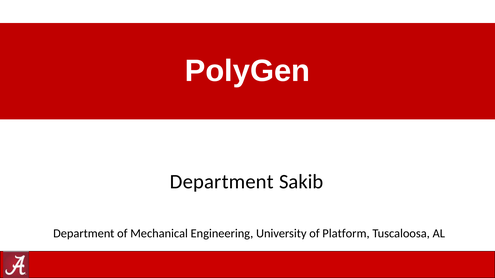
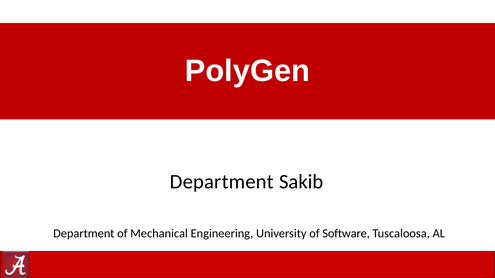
Platform: Platform -> Software (346, 234)
